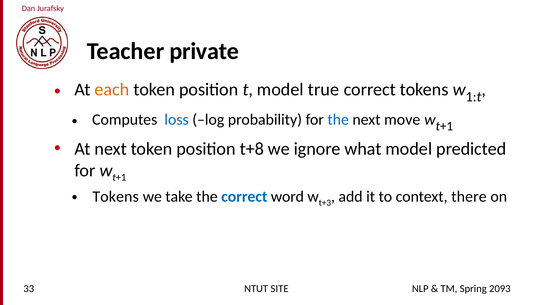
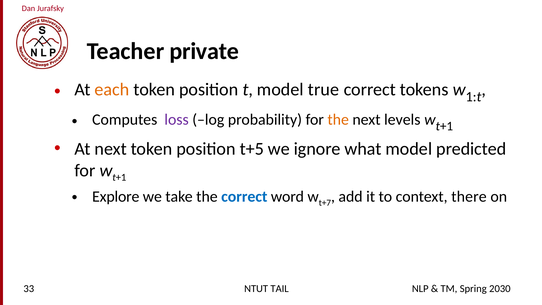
loss colour: blue -> purple (177, 119)
the colour: blue -> orange (338, 119)
move: move -> levels (402, 119)
t+8: t+8 -> t+5 (252, 149)
Tokens: Tokens -> Explore (116, 197)
t+3: t+3 -> t+7 (325, 203)
SITE: SITE -> TAIL (280, 289)
2093: 2093 -> 2030 (500, 289)
